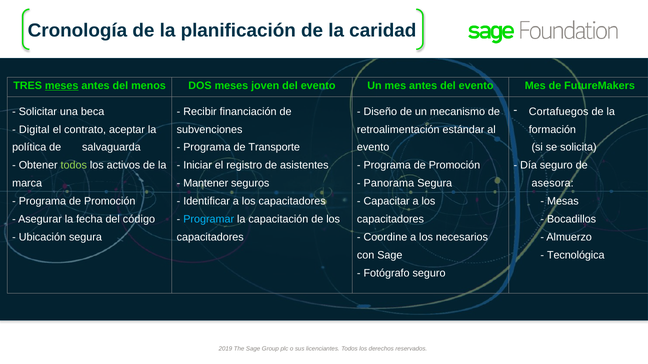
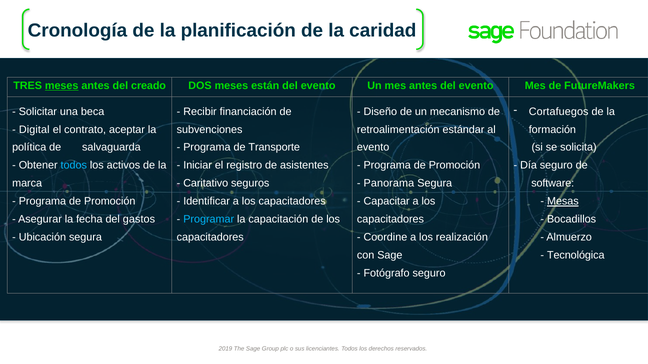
menos: menos -> creado (149, 86)
joven: joven -> están (265, 86)
todos colour: light green -> light blue (74, 166)
Mantener: Mantener -> Caritativo (206, 184)
asesora: asesora -> software (553, 184)
Mesas underline: none -> present (563, 202)
código: código -> gastos (139, 220)
necesarios: necesarios -> realización (462, 238)
